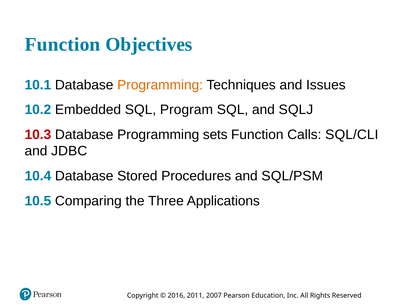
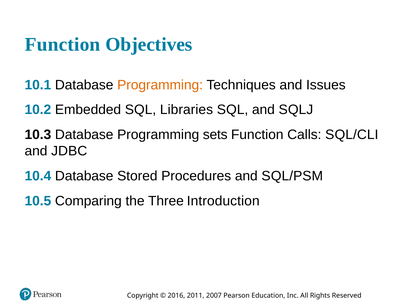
Program: Program -> Libraries (186, 110)
10.3 colour: red -> black (38, 135)
Applications: Applications -> Introduction (223, 201)
